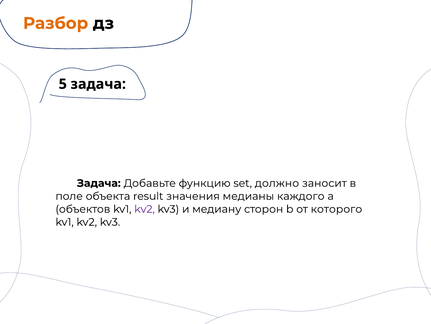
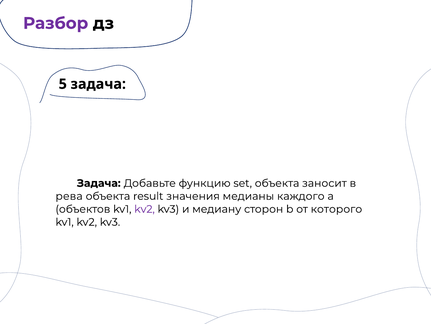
Разбор colour: orange -> purple (56, 23)
set должно: должно -> объекта (277, 183)
поле: поле -> рева (69, 196)
